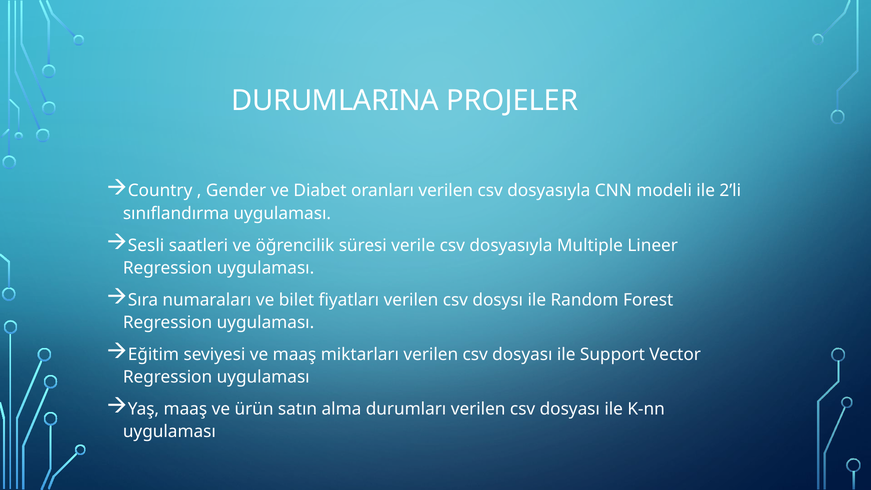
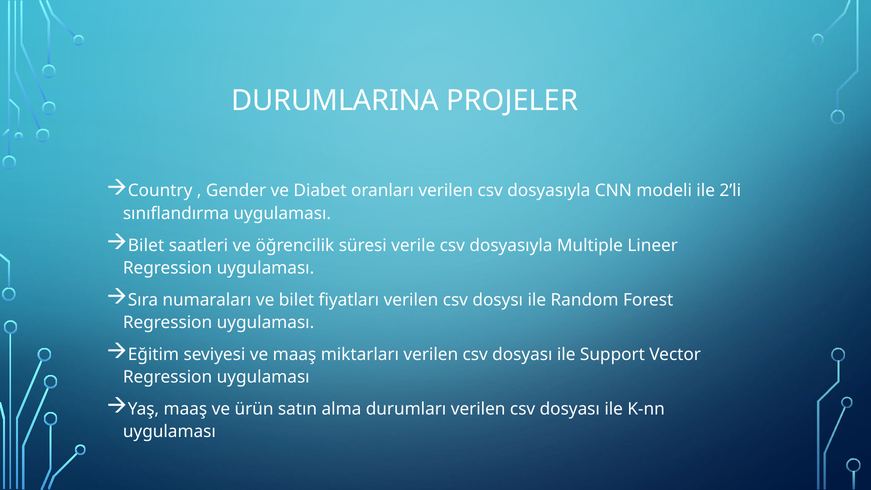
Sesli: Sesli -> Bilet (146, 245)
